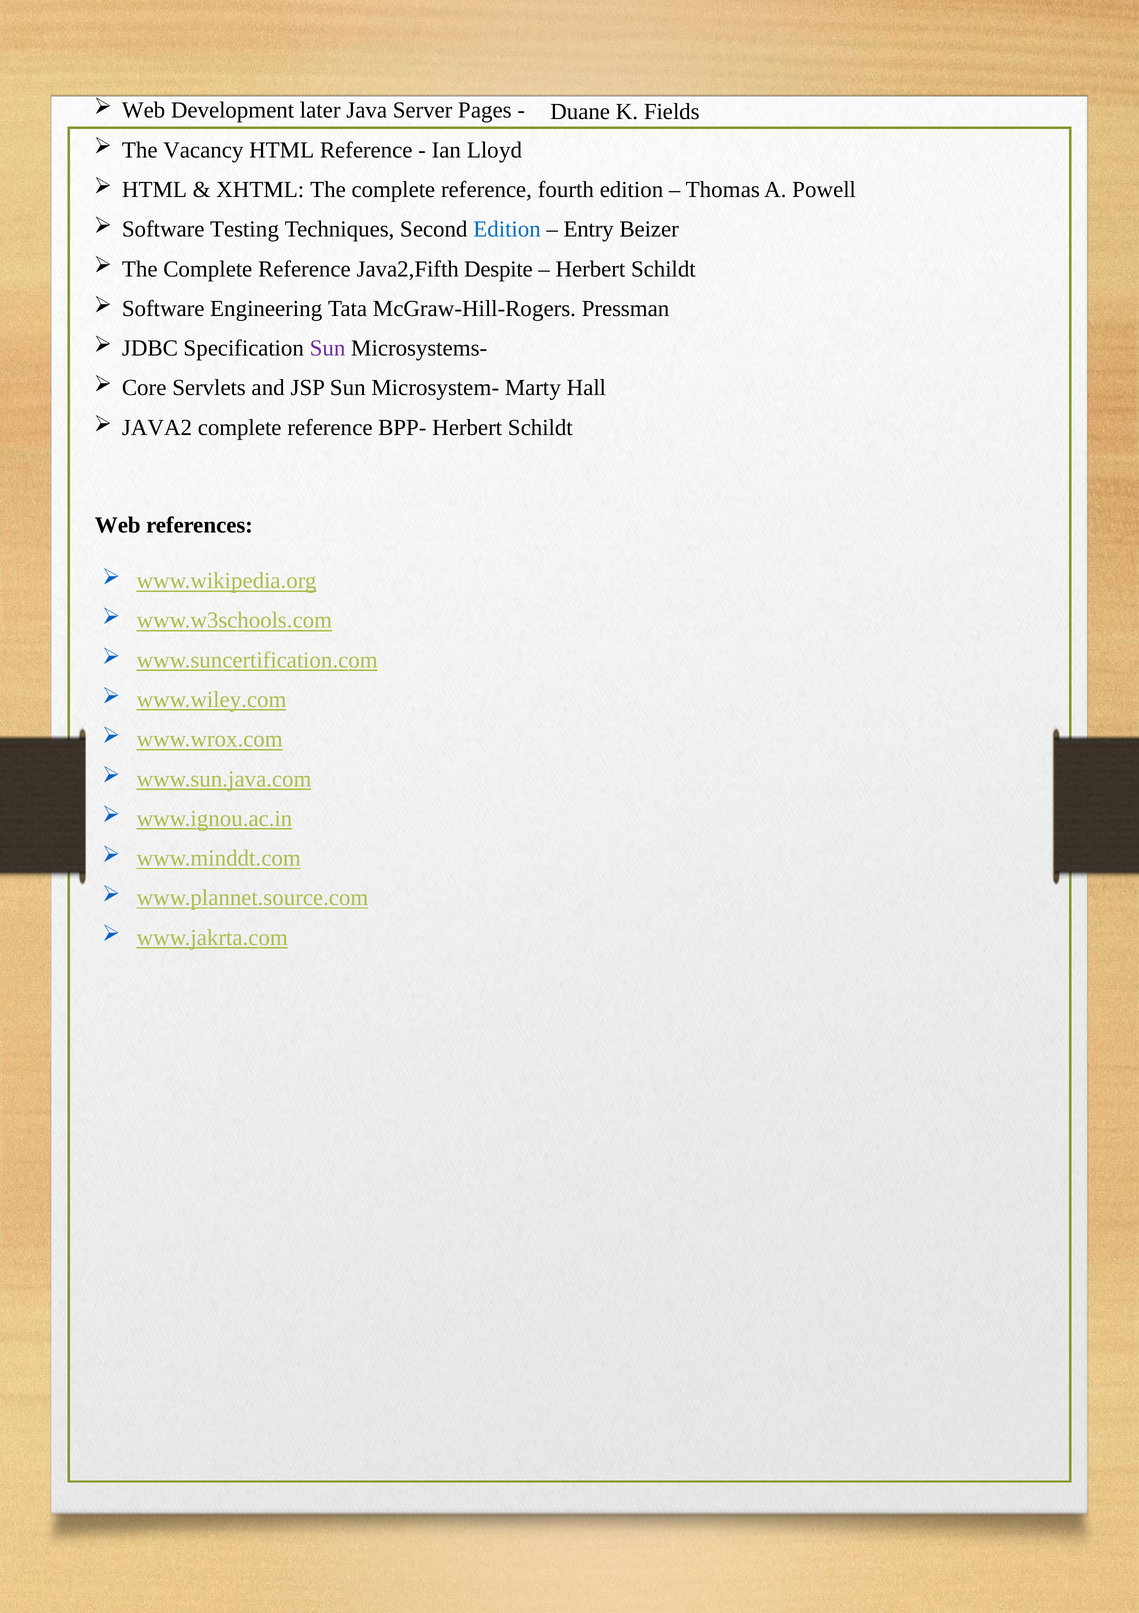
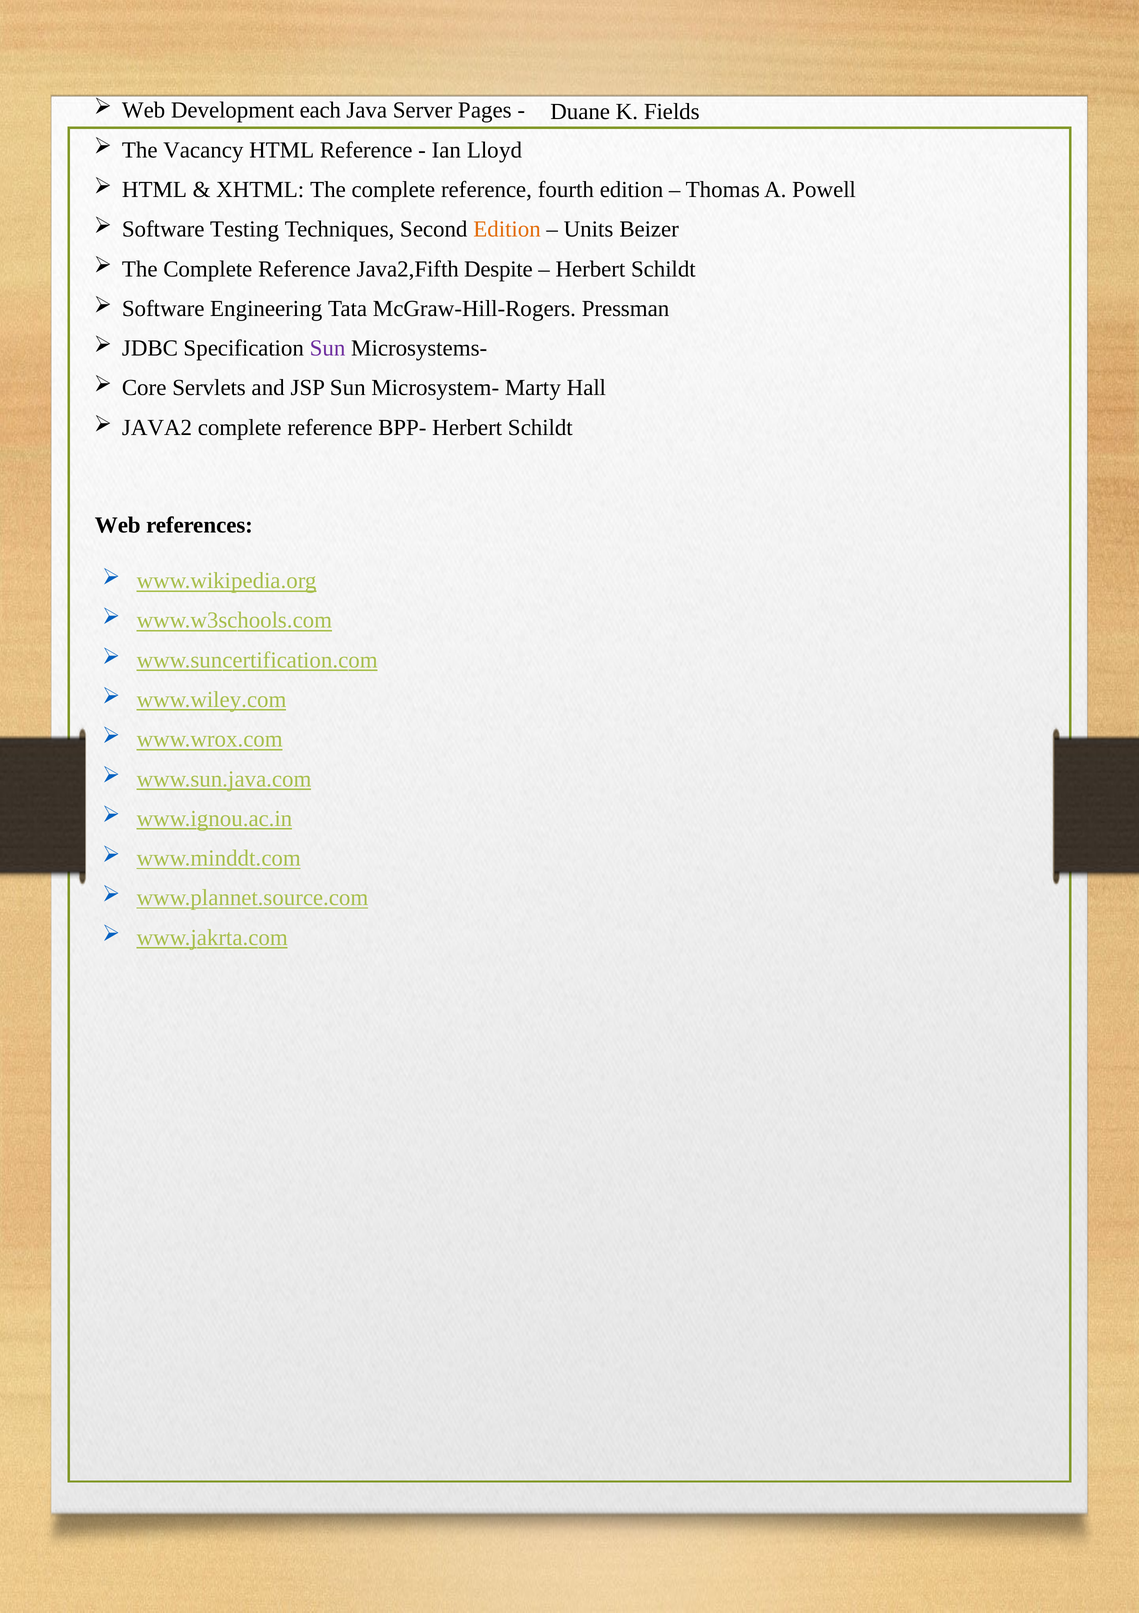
later: later -> each (320, 110)
Edition colour: blue -> orange (507, 229)
Entry: Entry -> Units (589, 229)
